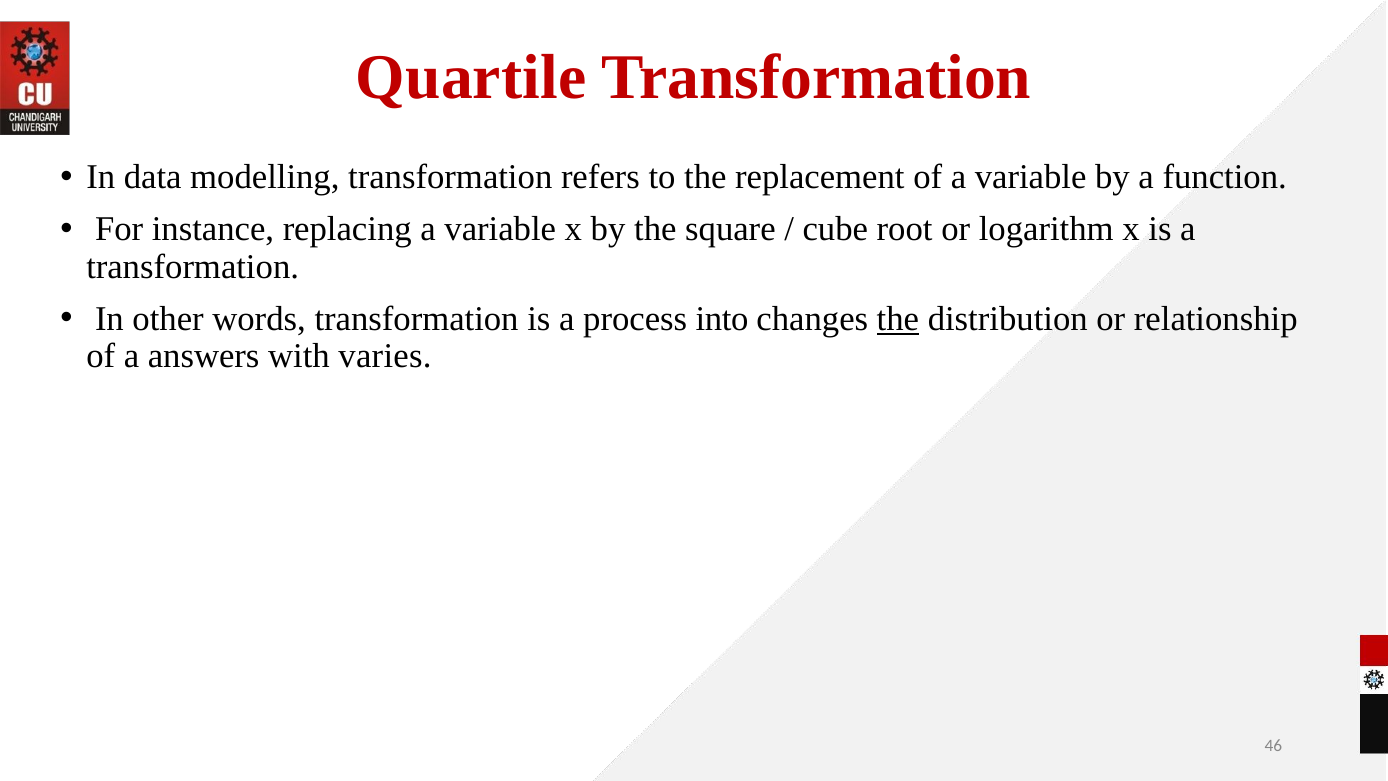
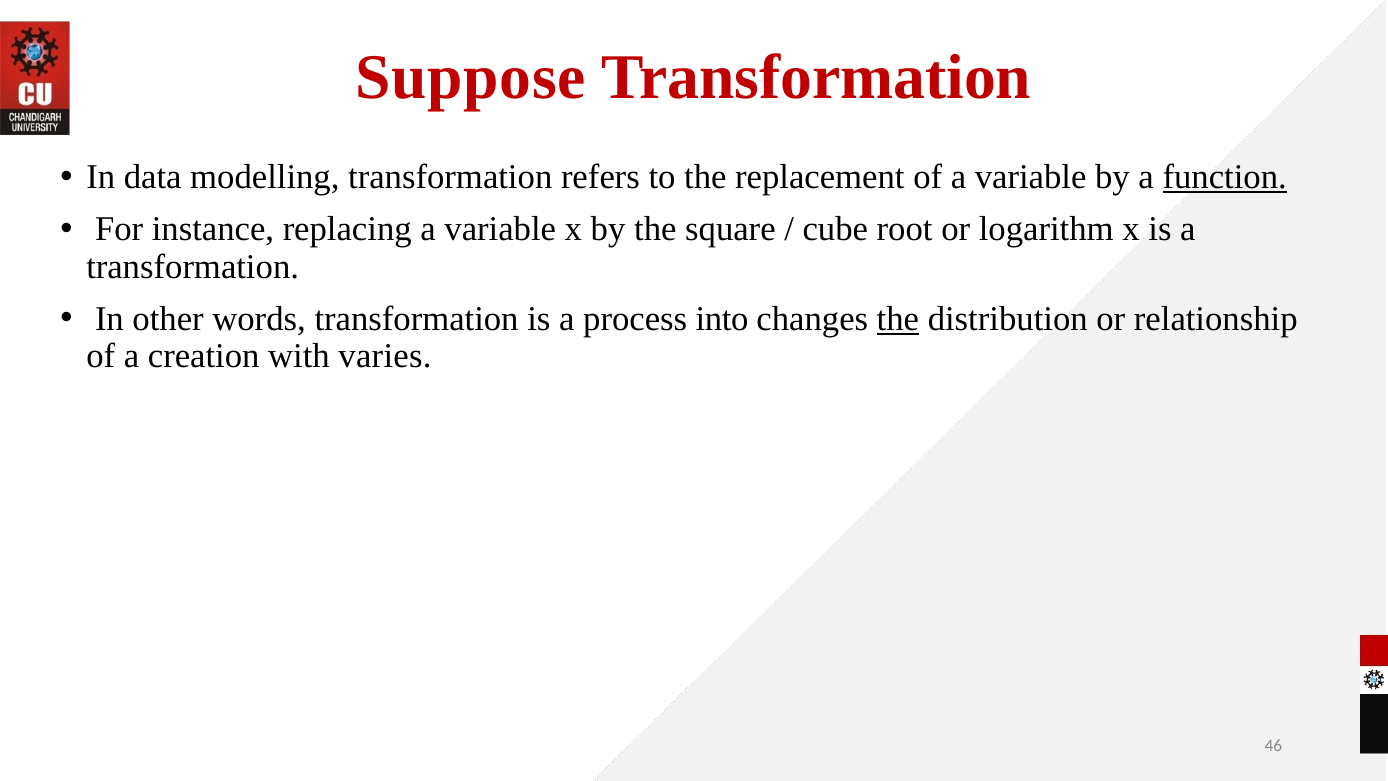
Quartile: Quartile -> Suppose (471, 78)
function underline: none -> present (1225, 177)
answers: answers -> creation (204, 356)
